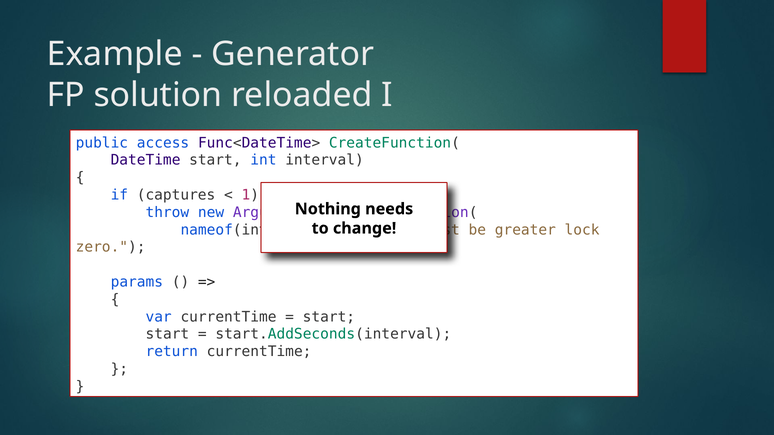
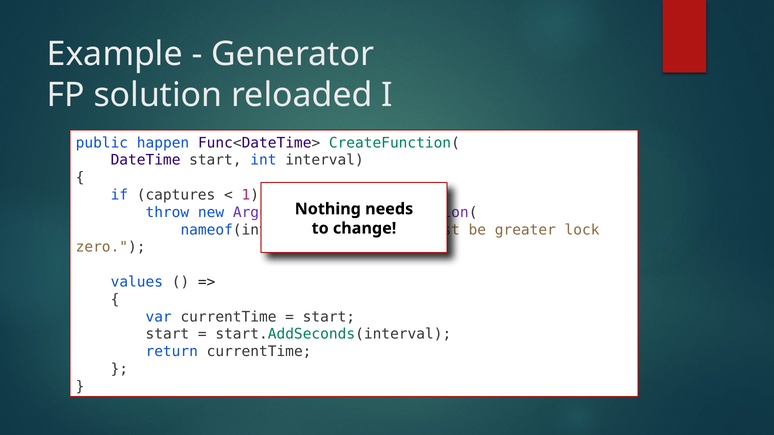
access: access -> happen (163, 143)
params: params -> values (137, 282)
